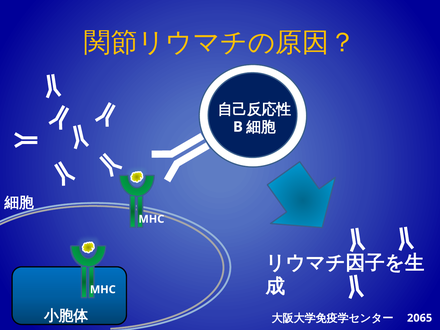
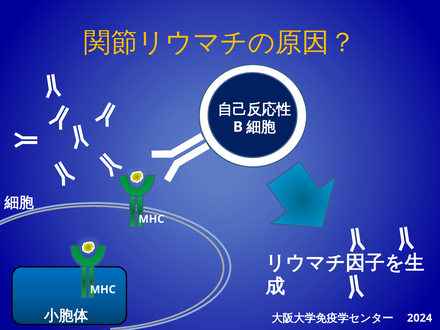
2065: 2065 -> 2024 (420, 318)
